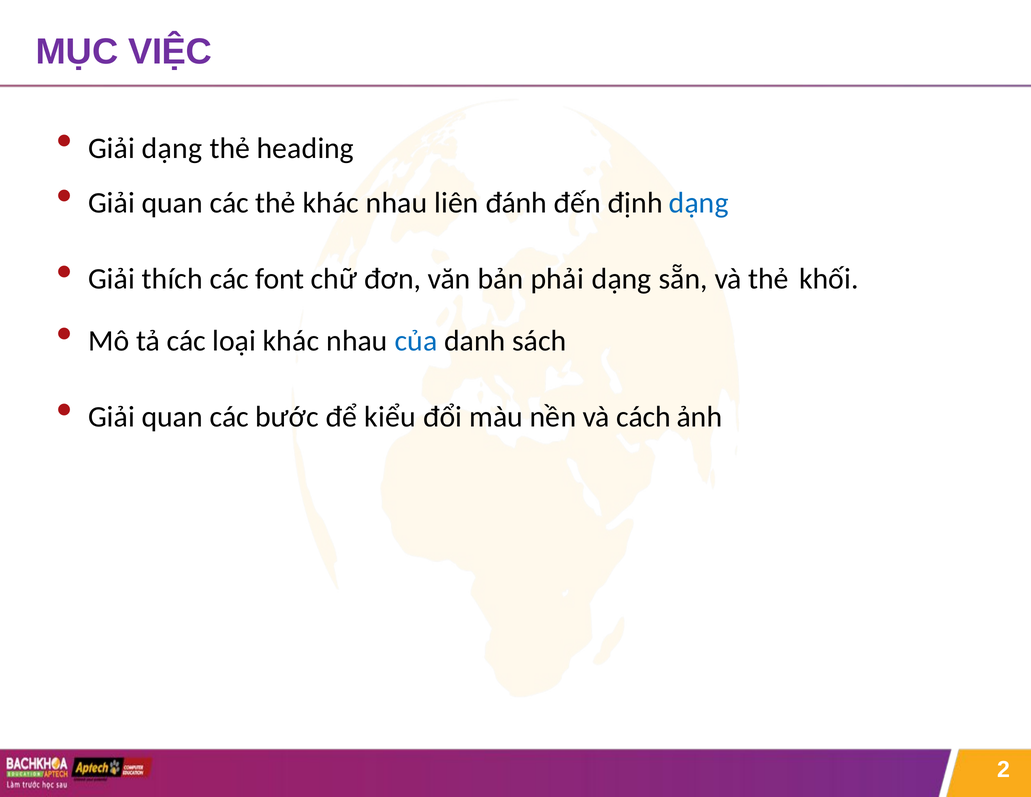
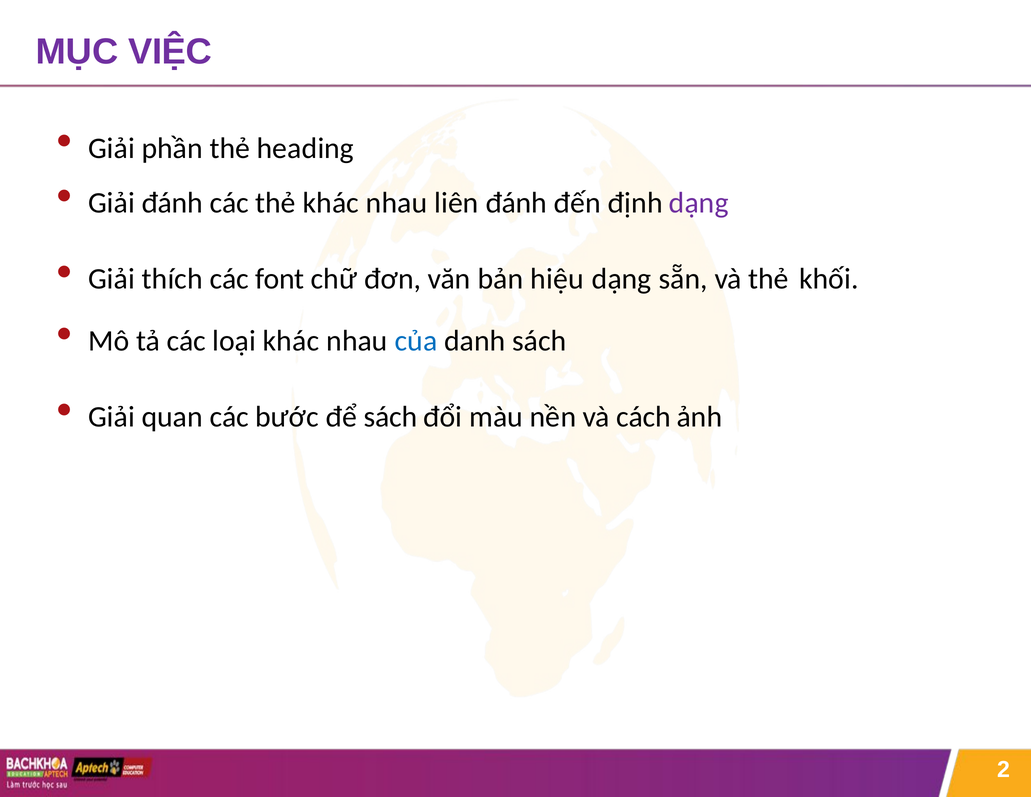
Giải dạng: dạng -> phần (172, 148)
quan: quan -> đánh (172, 203)
dạng colour: blue -> purple (699, 203)
phải: phải -> hiệu (557, 279)
để kiểu: kiểu -> sách (391, 417)
